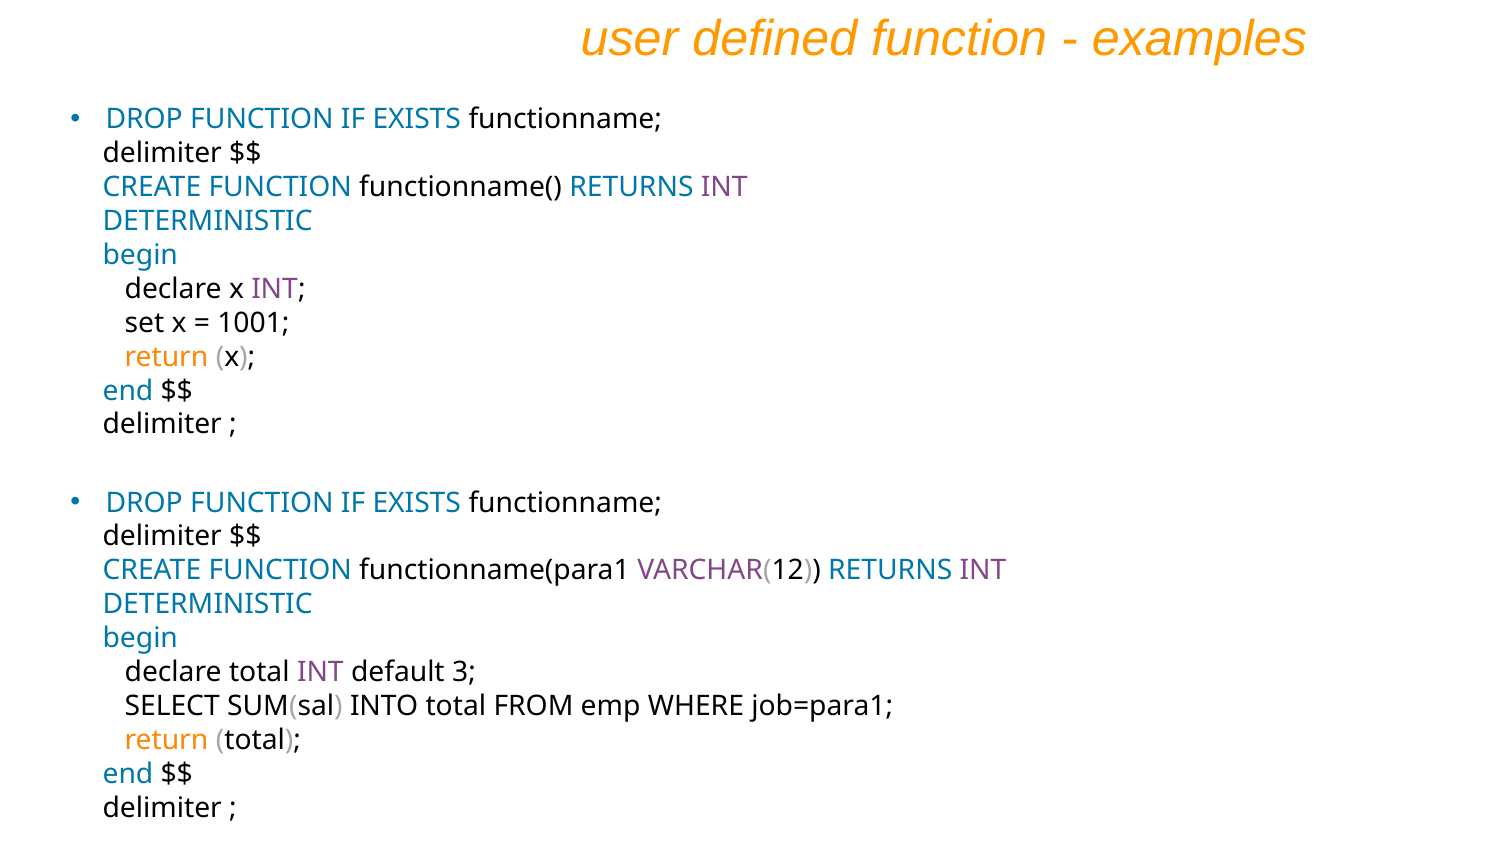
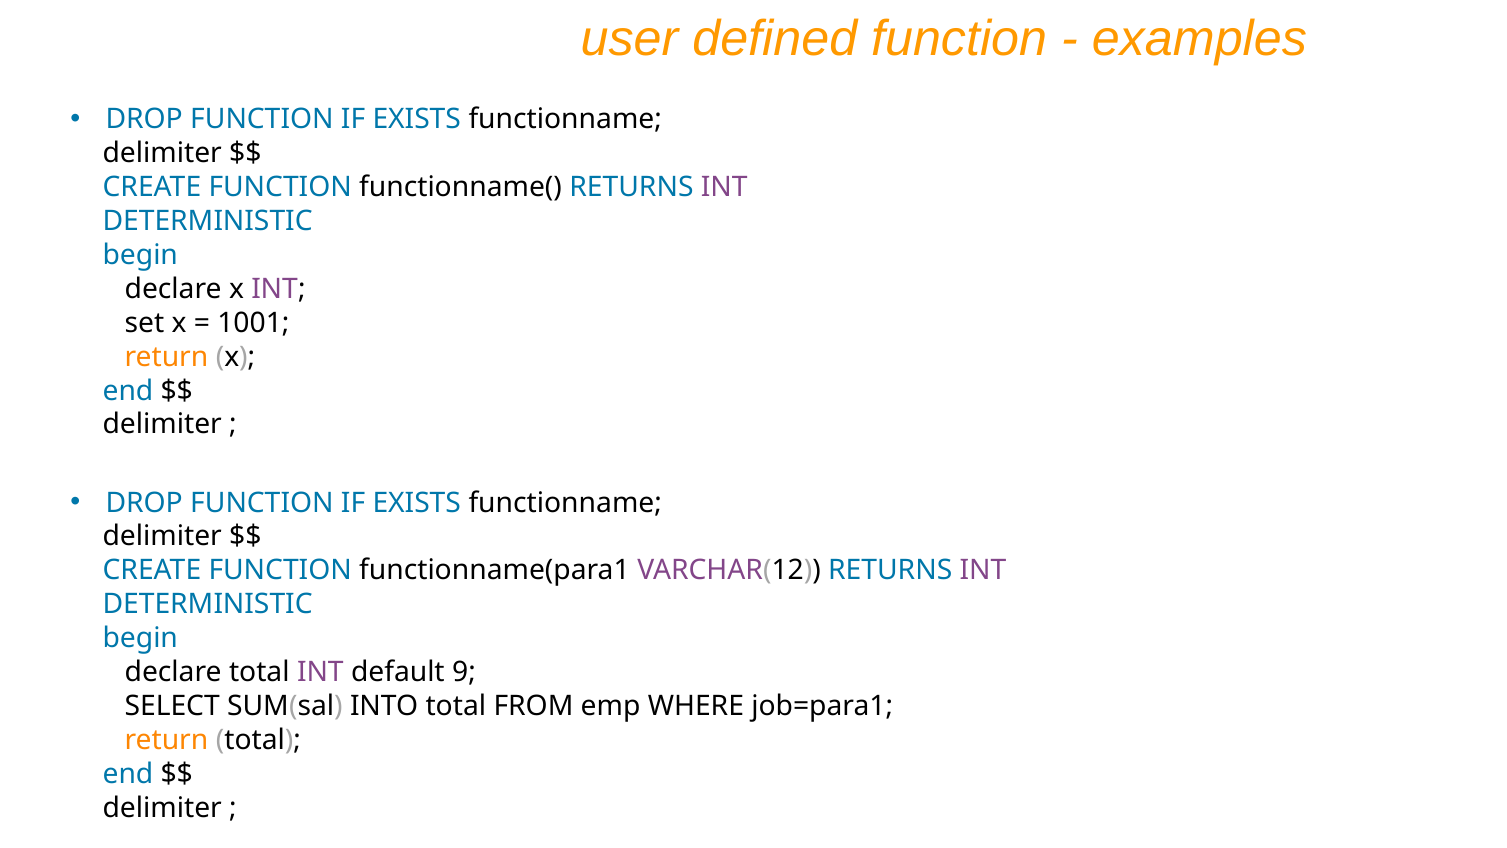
3: 3 -> 9 (464, 672)
